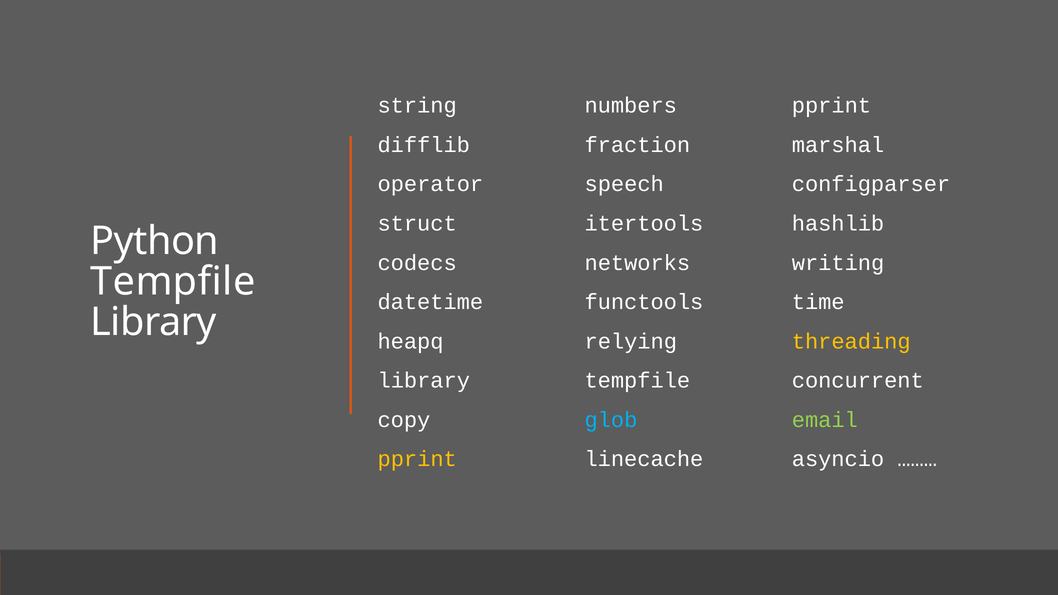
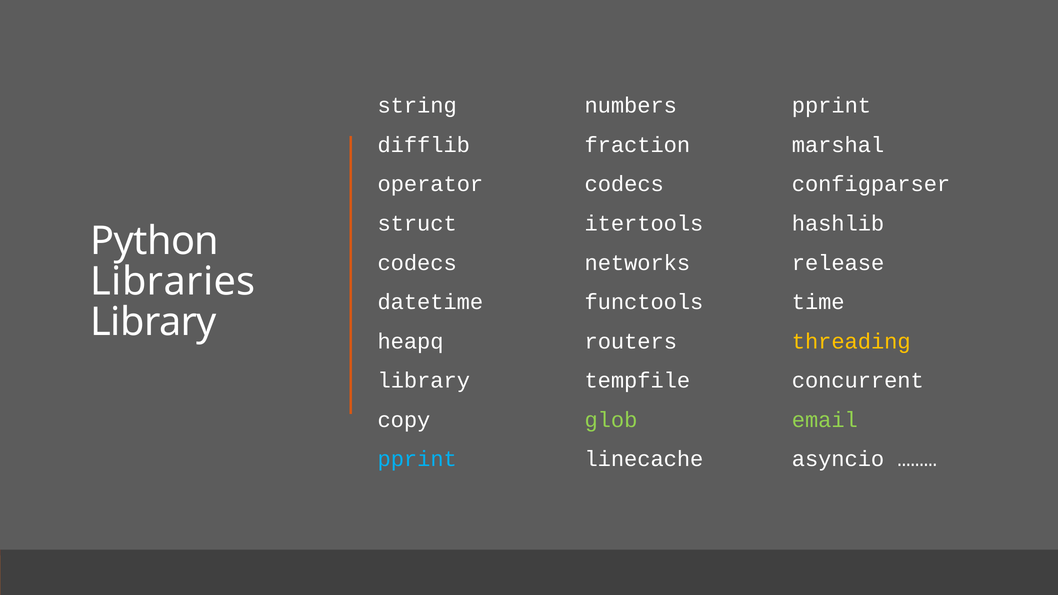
speech: speech -> codecs (624, 184)
writing: writing -> release (838, 263)
Tempfile: Tempfile -> Libraries (173, 282)
relying: relying -> routers (631, 341)
glob colour: light blue -> light green (611, 420)
pprint colour: yellow -> light blue (417, 459)
